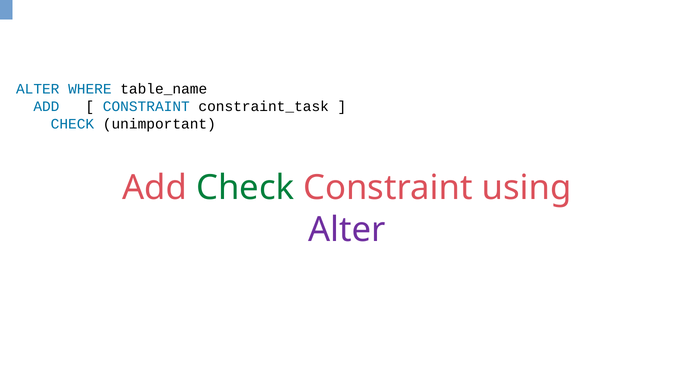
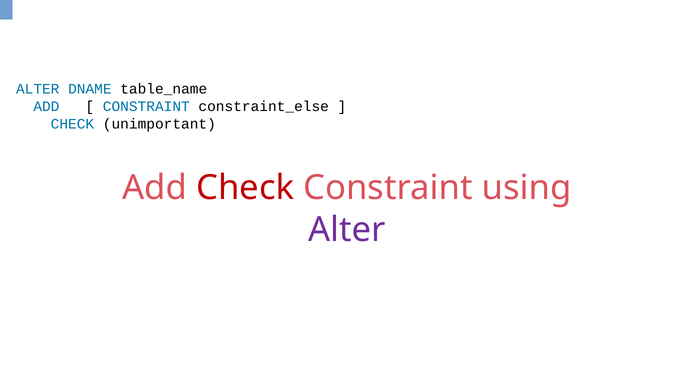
WHERE: WHERE -> DNAME (90, 89)
constraint_task: constraint_task -> constraint_else (264, 107)
Check colour: green -> red (245, 188)
